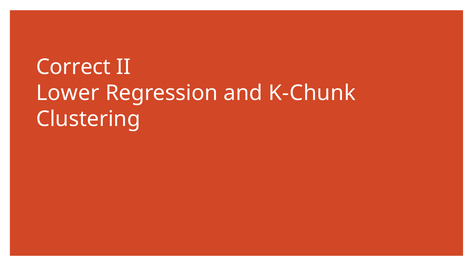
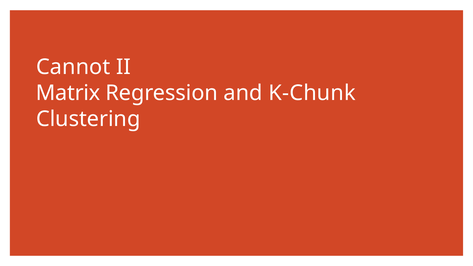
Correct: Correct -> Cannot (73, 67)
Lower: Lower -> Matrix (68, 93)
